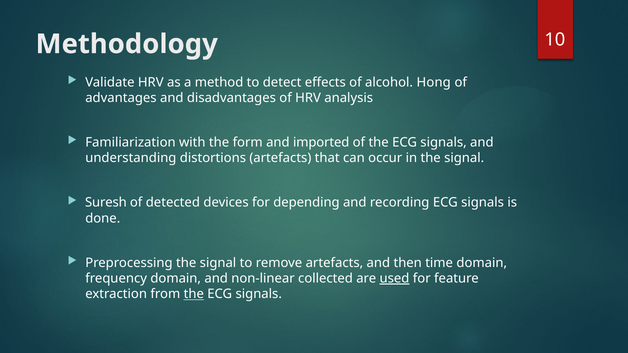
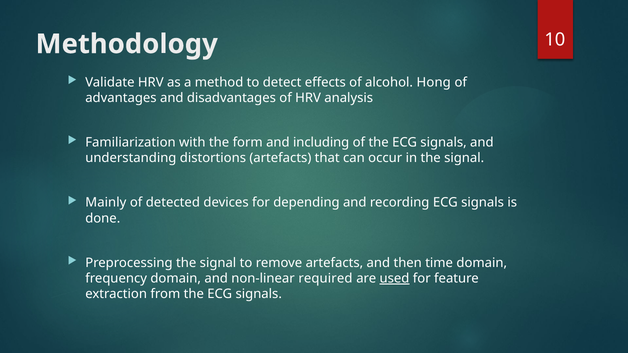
imported: imported -> including (321, 143)
Suresh: Suresh -> Mainly (106, 203)
collected: collected -> required (325, 279)
the underline: present -> none (194, 294)
